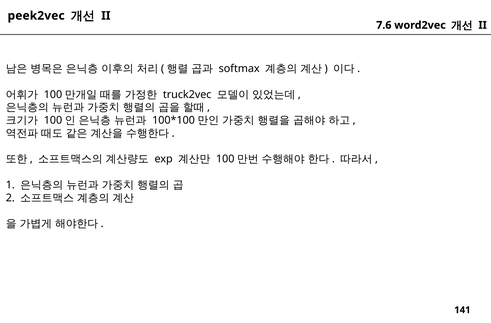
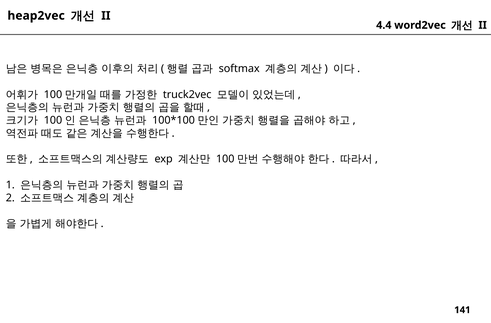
peek2vec: peek2vec -> heap2vec (36, 16)
7.6: 7.6 -> 4.4 (384, 25)
